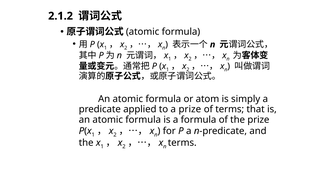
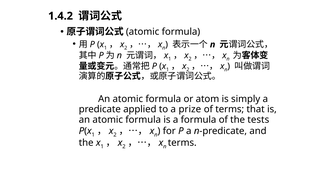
2.1.2: 2.1.2 -> 1.4.2 (61, 16)
the prize: prize -> tests (258, 120)
